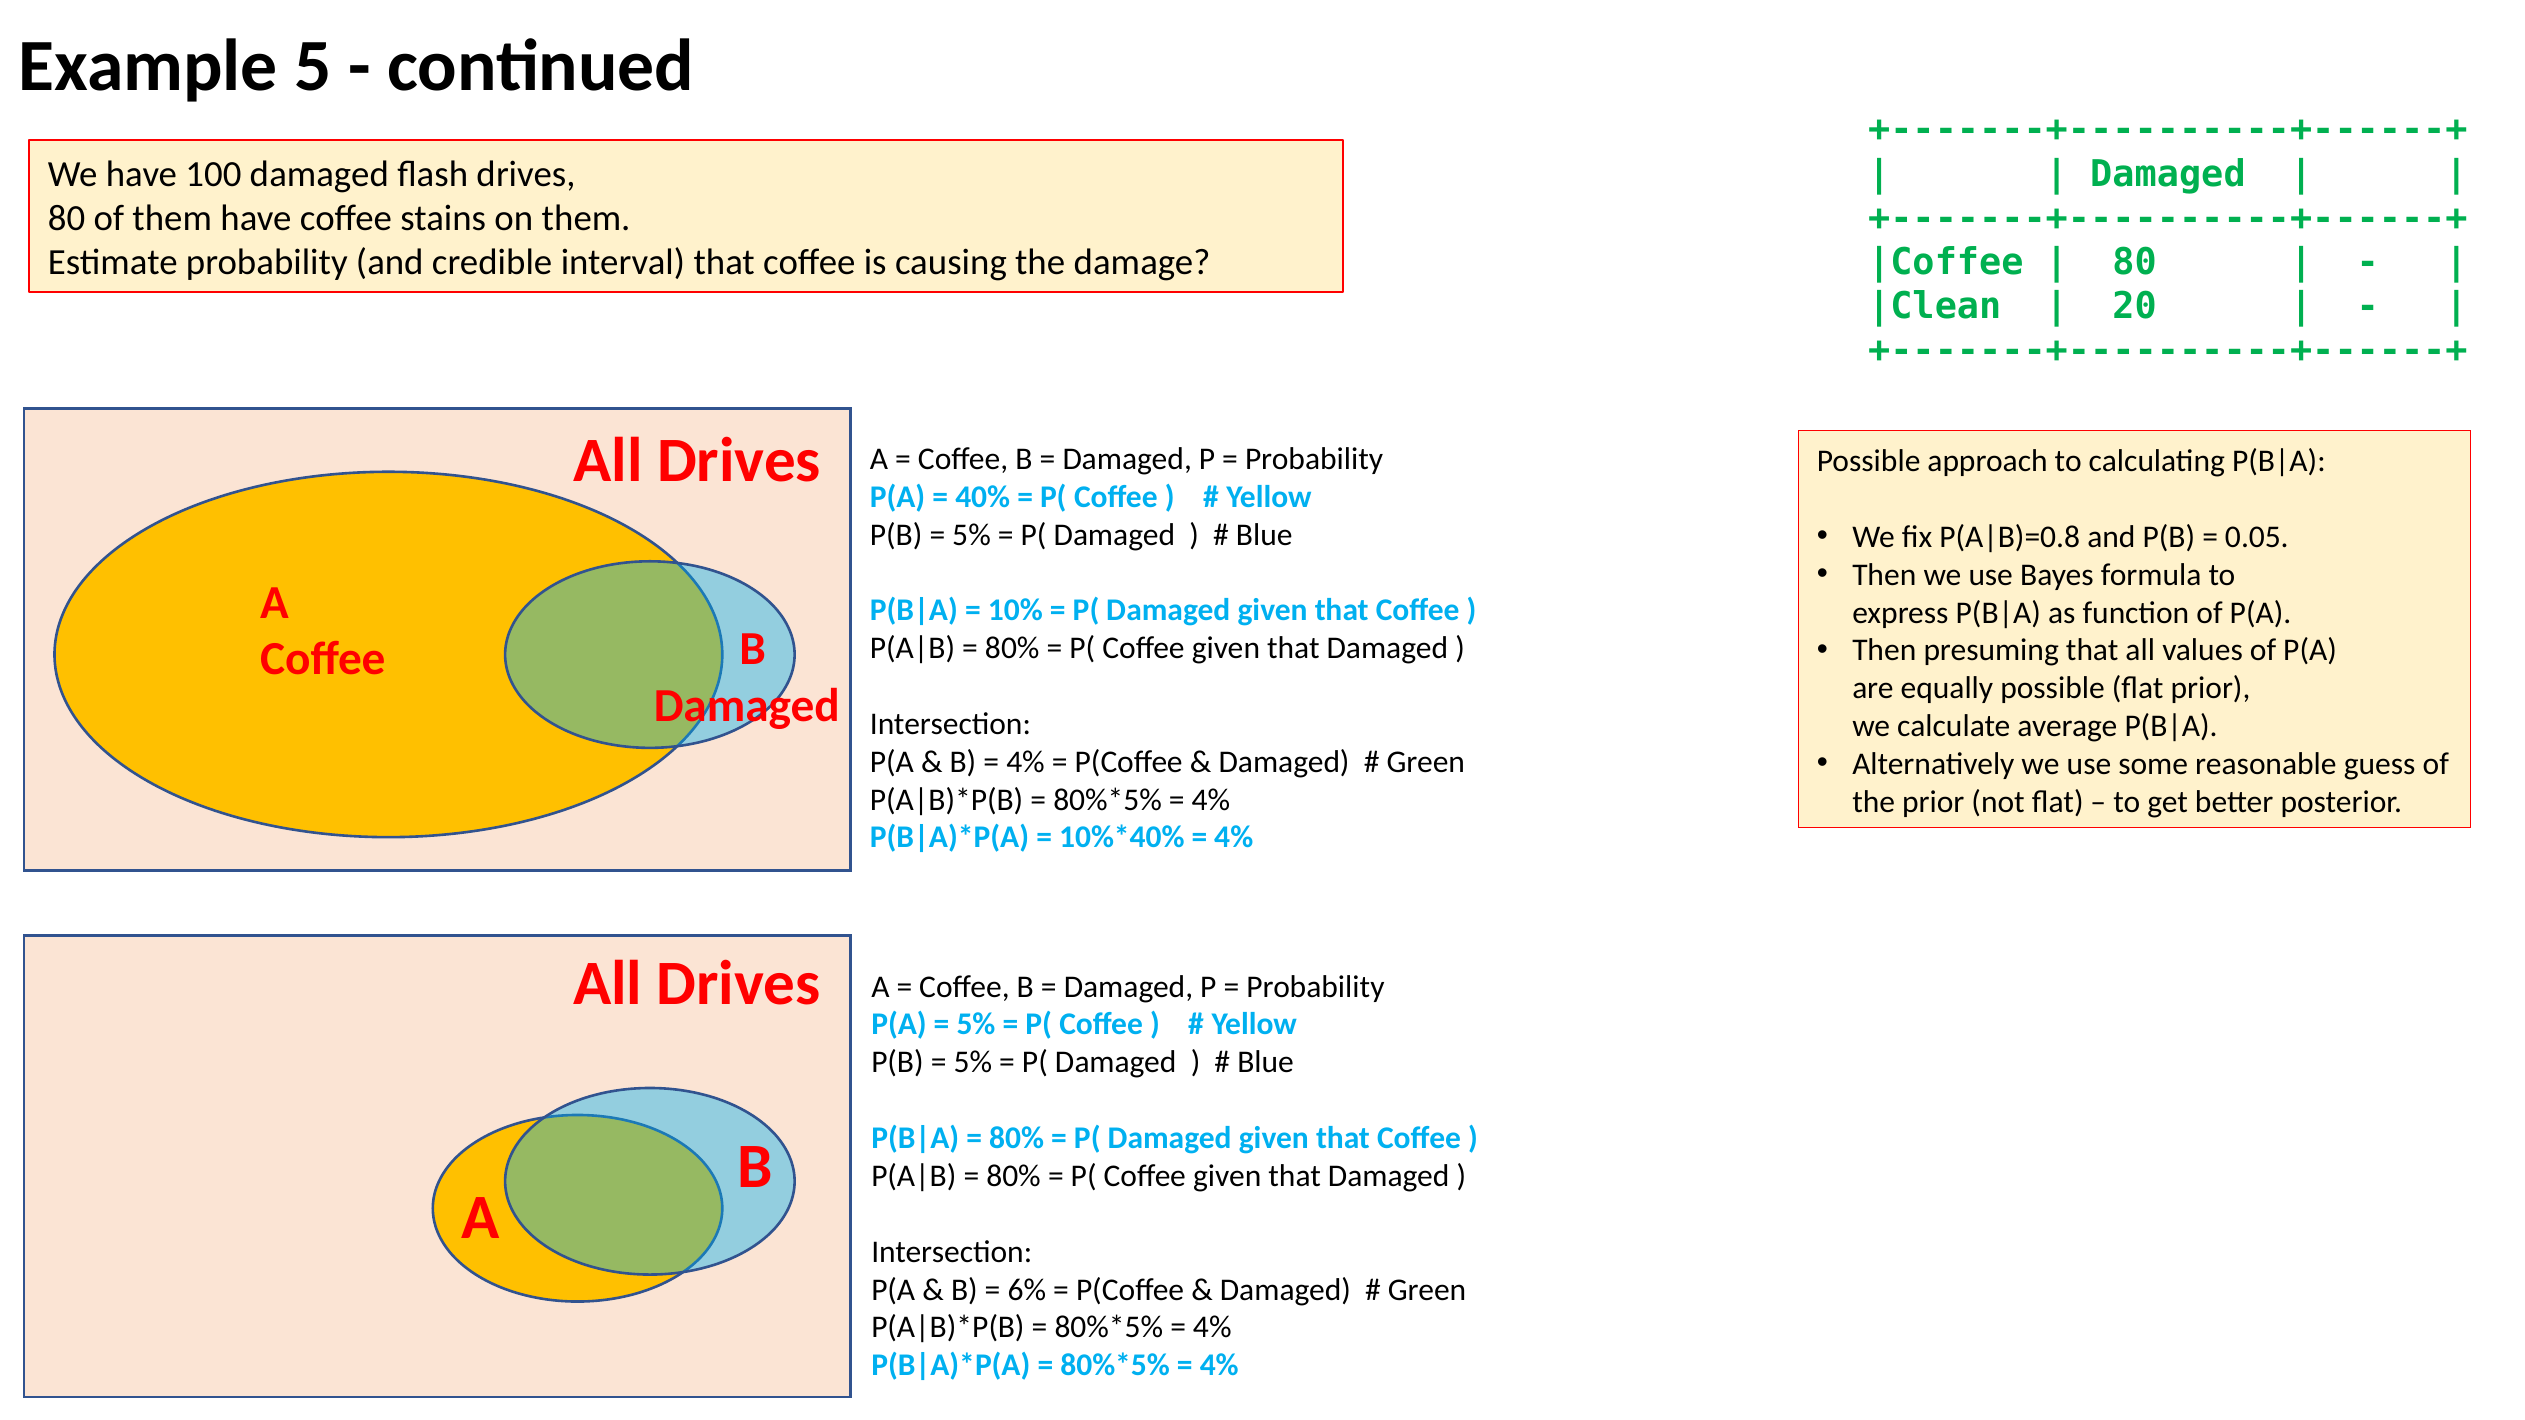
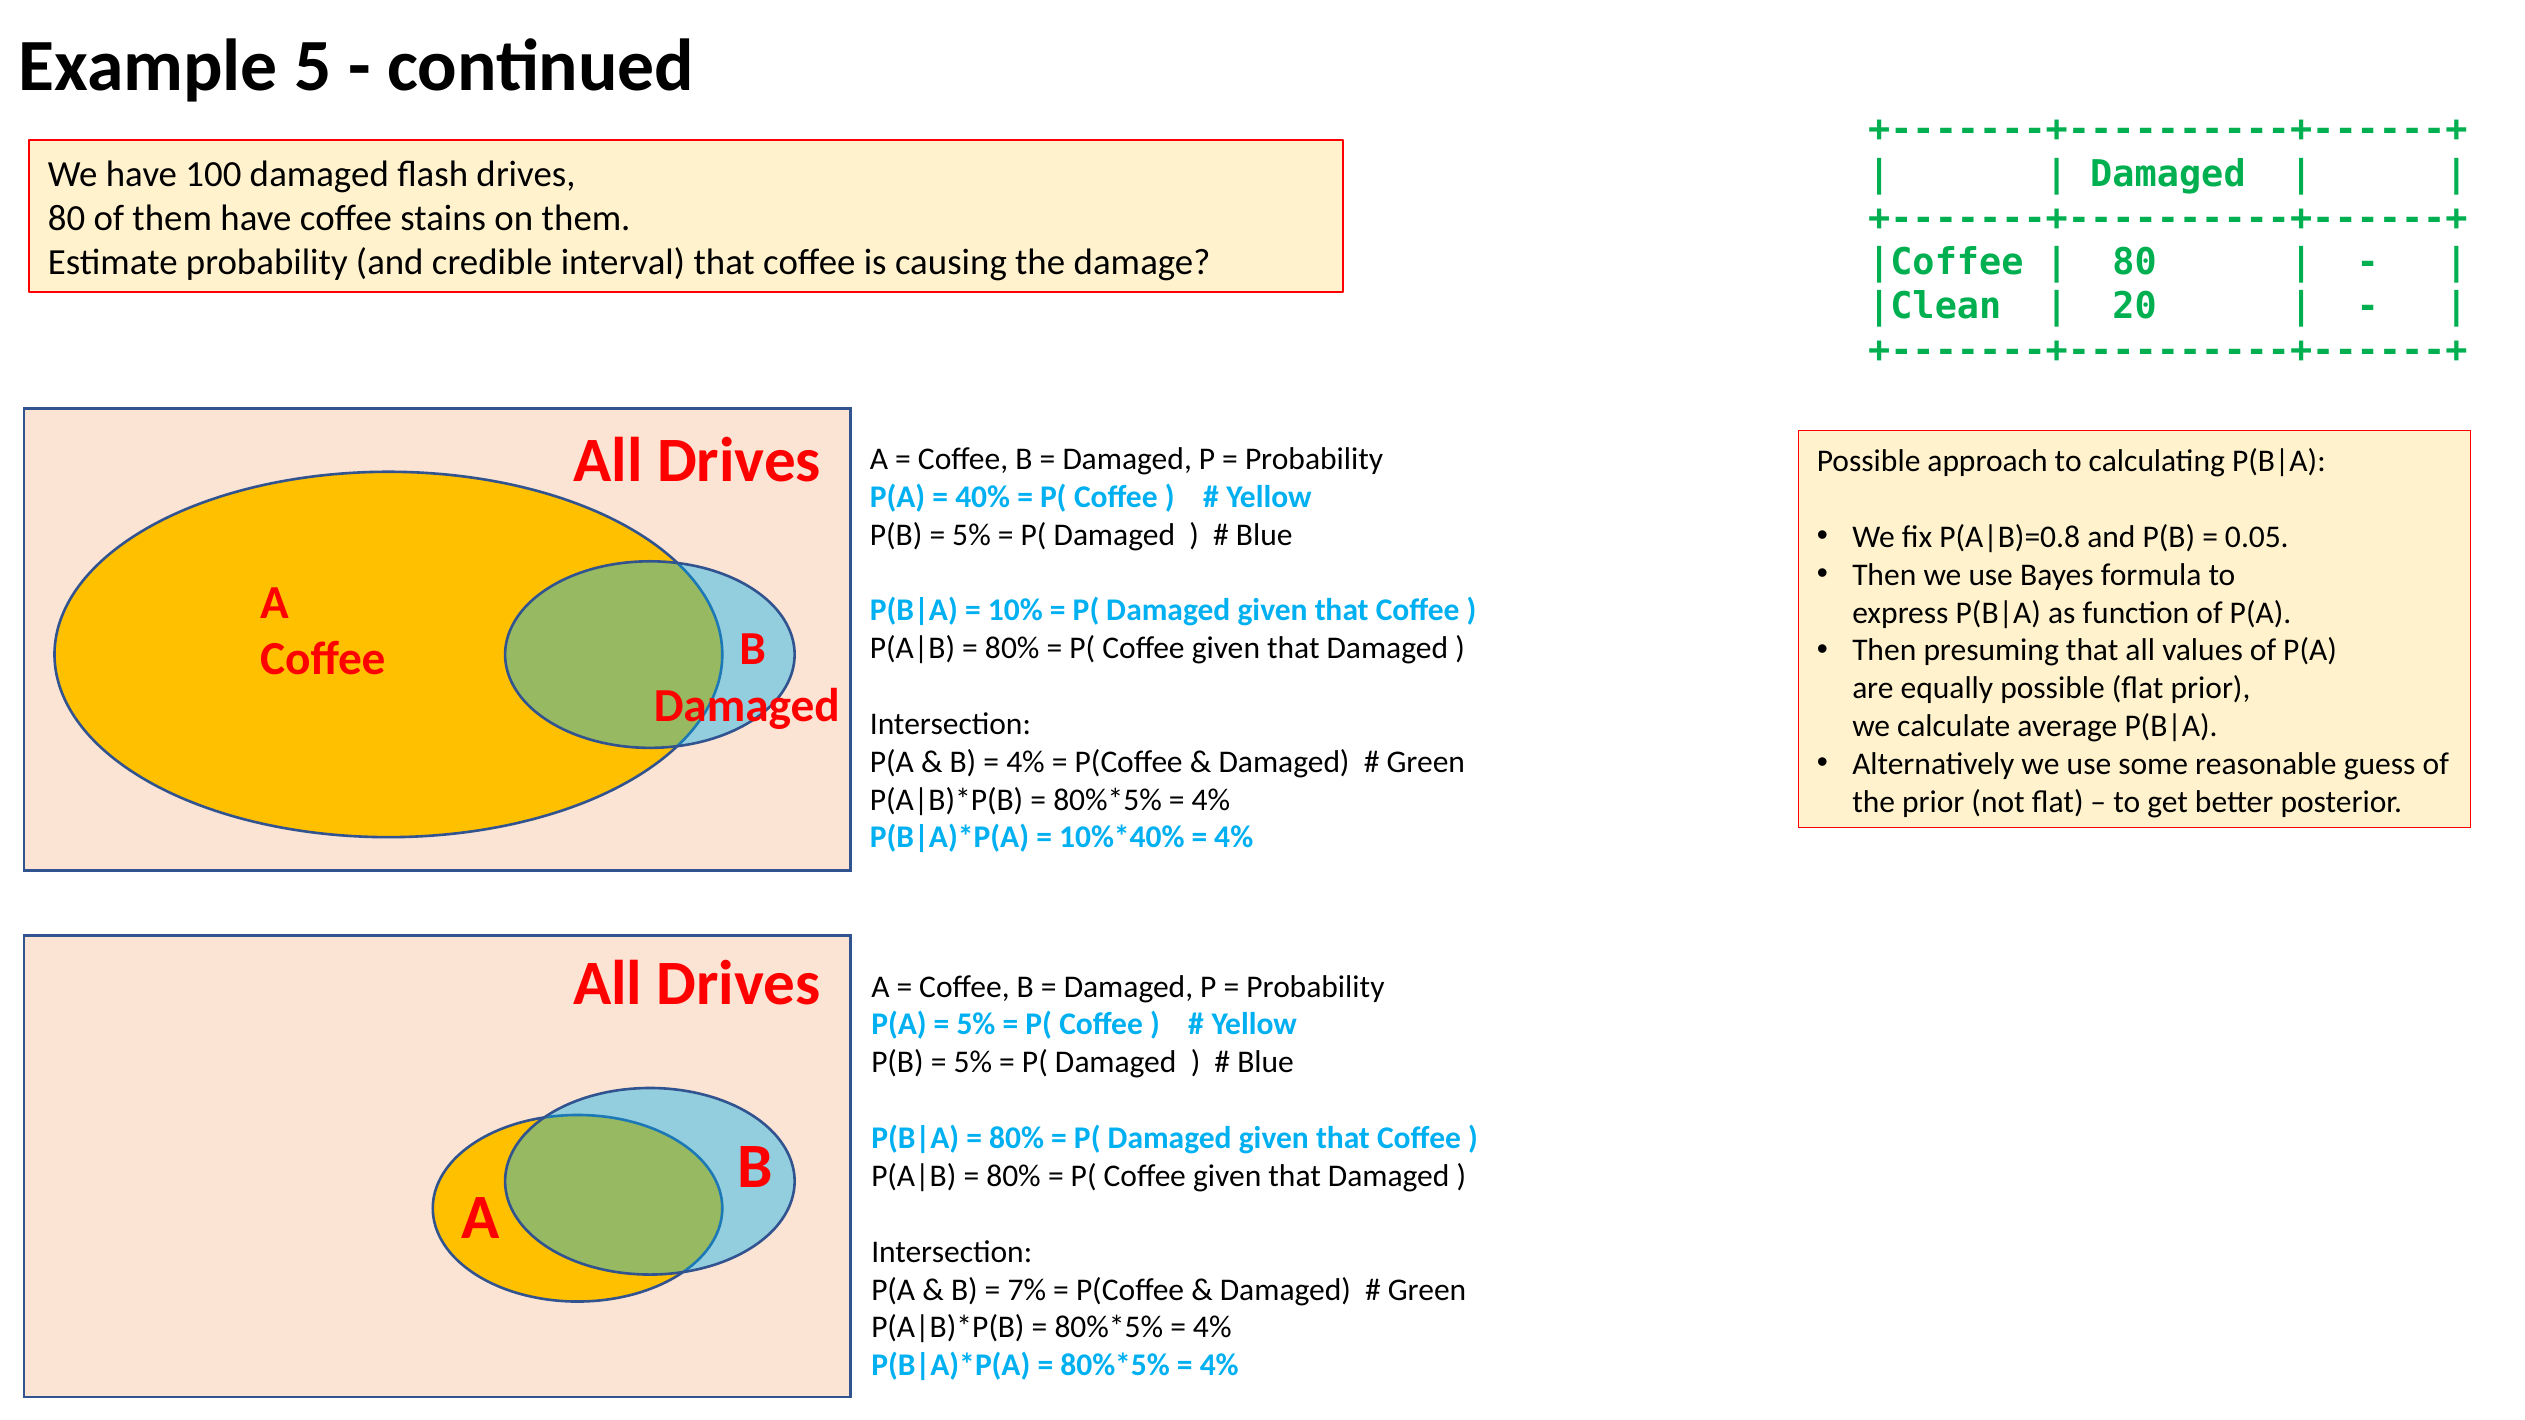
6%: 6% -> 7% (1027, 1290)
